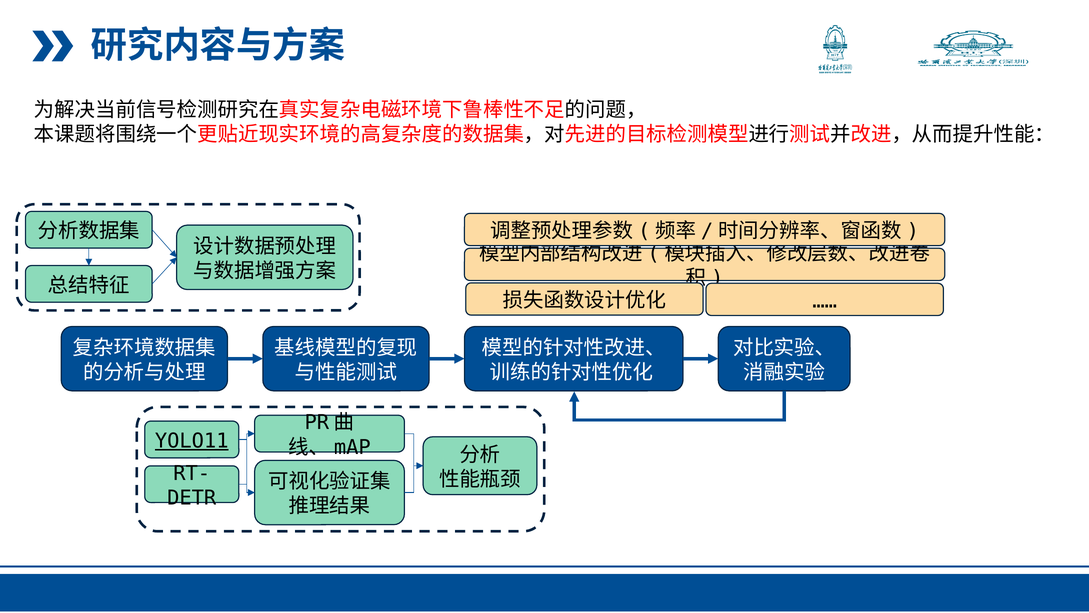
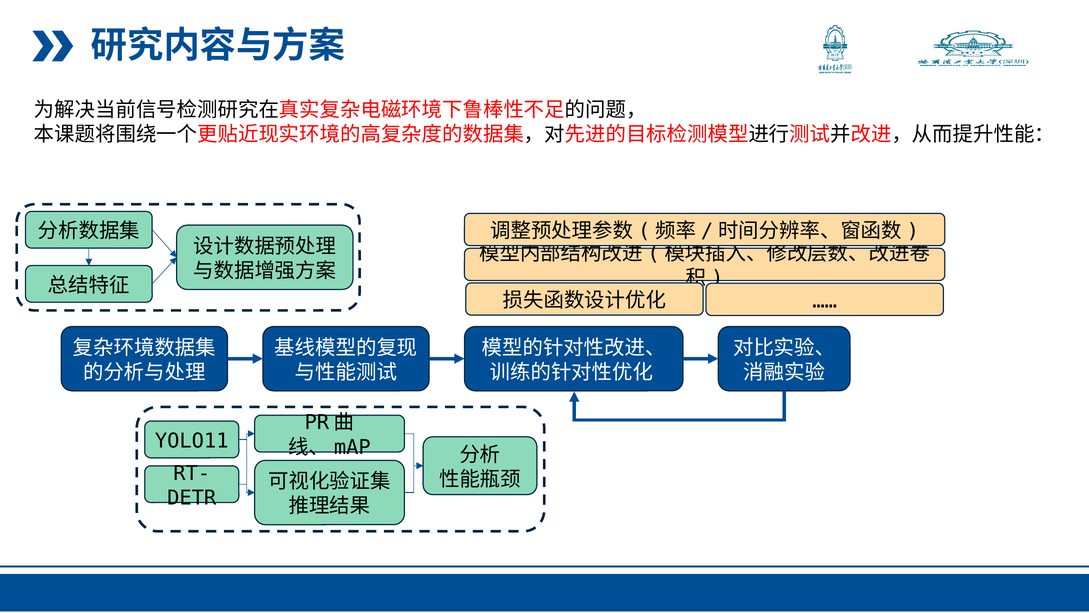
YOLO11 underline: present -> none (192, 441)
